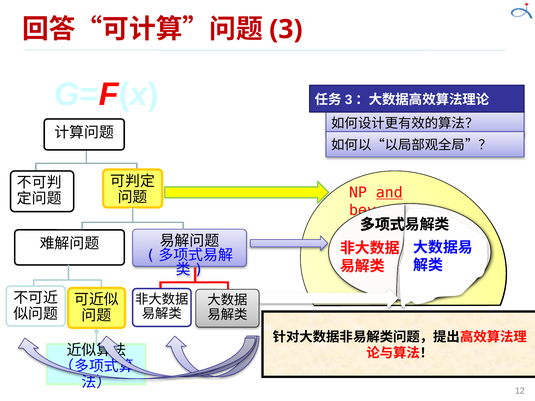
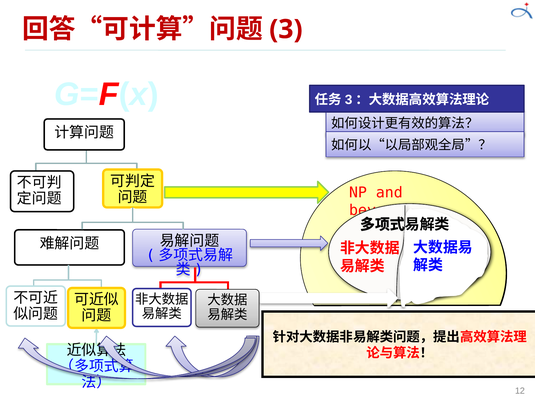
and underline: present -> none (389, 193)
